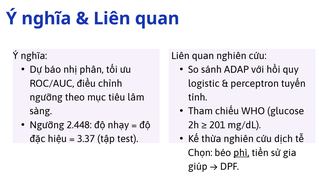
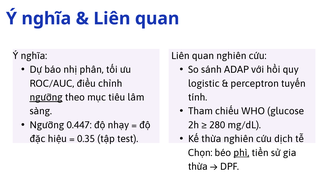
ngưỡng underline: none -> present (46, 98)
2.448: 2.448 -> 0.447 (79, 125)
201: 201 -> 280 (217, 125)
3.37: 3.37 -> 0.35 (86, 139)
giúp: giúp -> thừa (198, 167)
